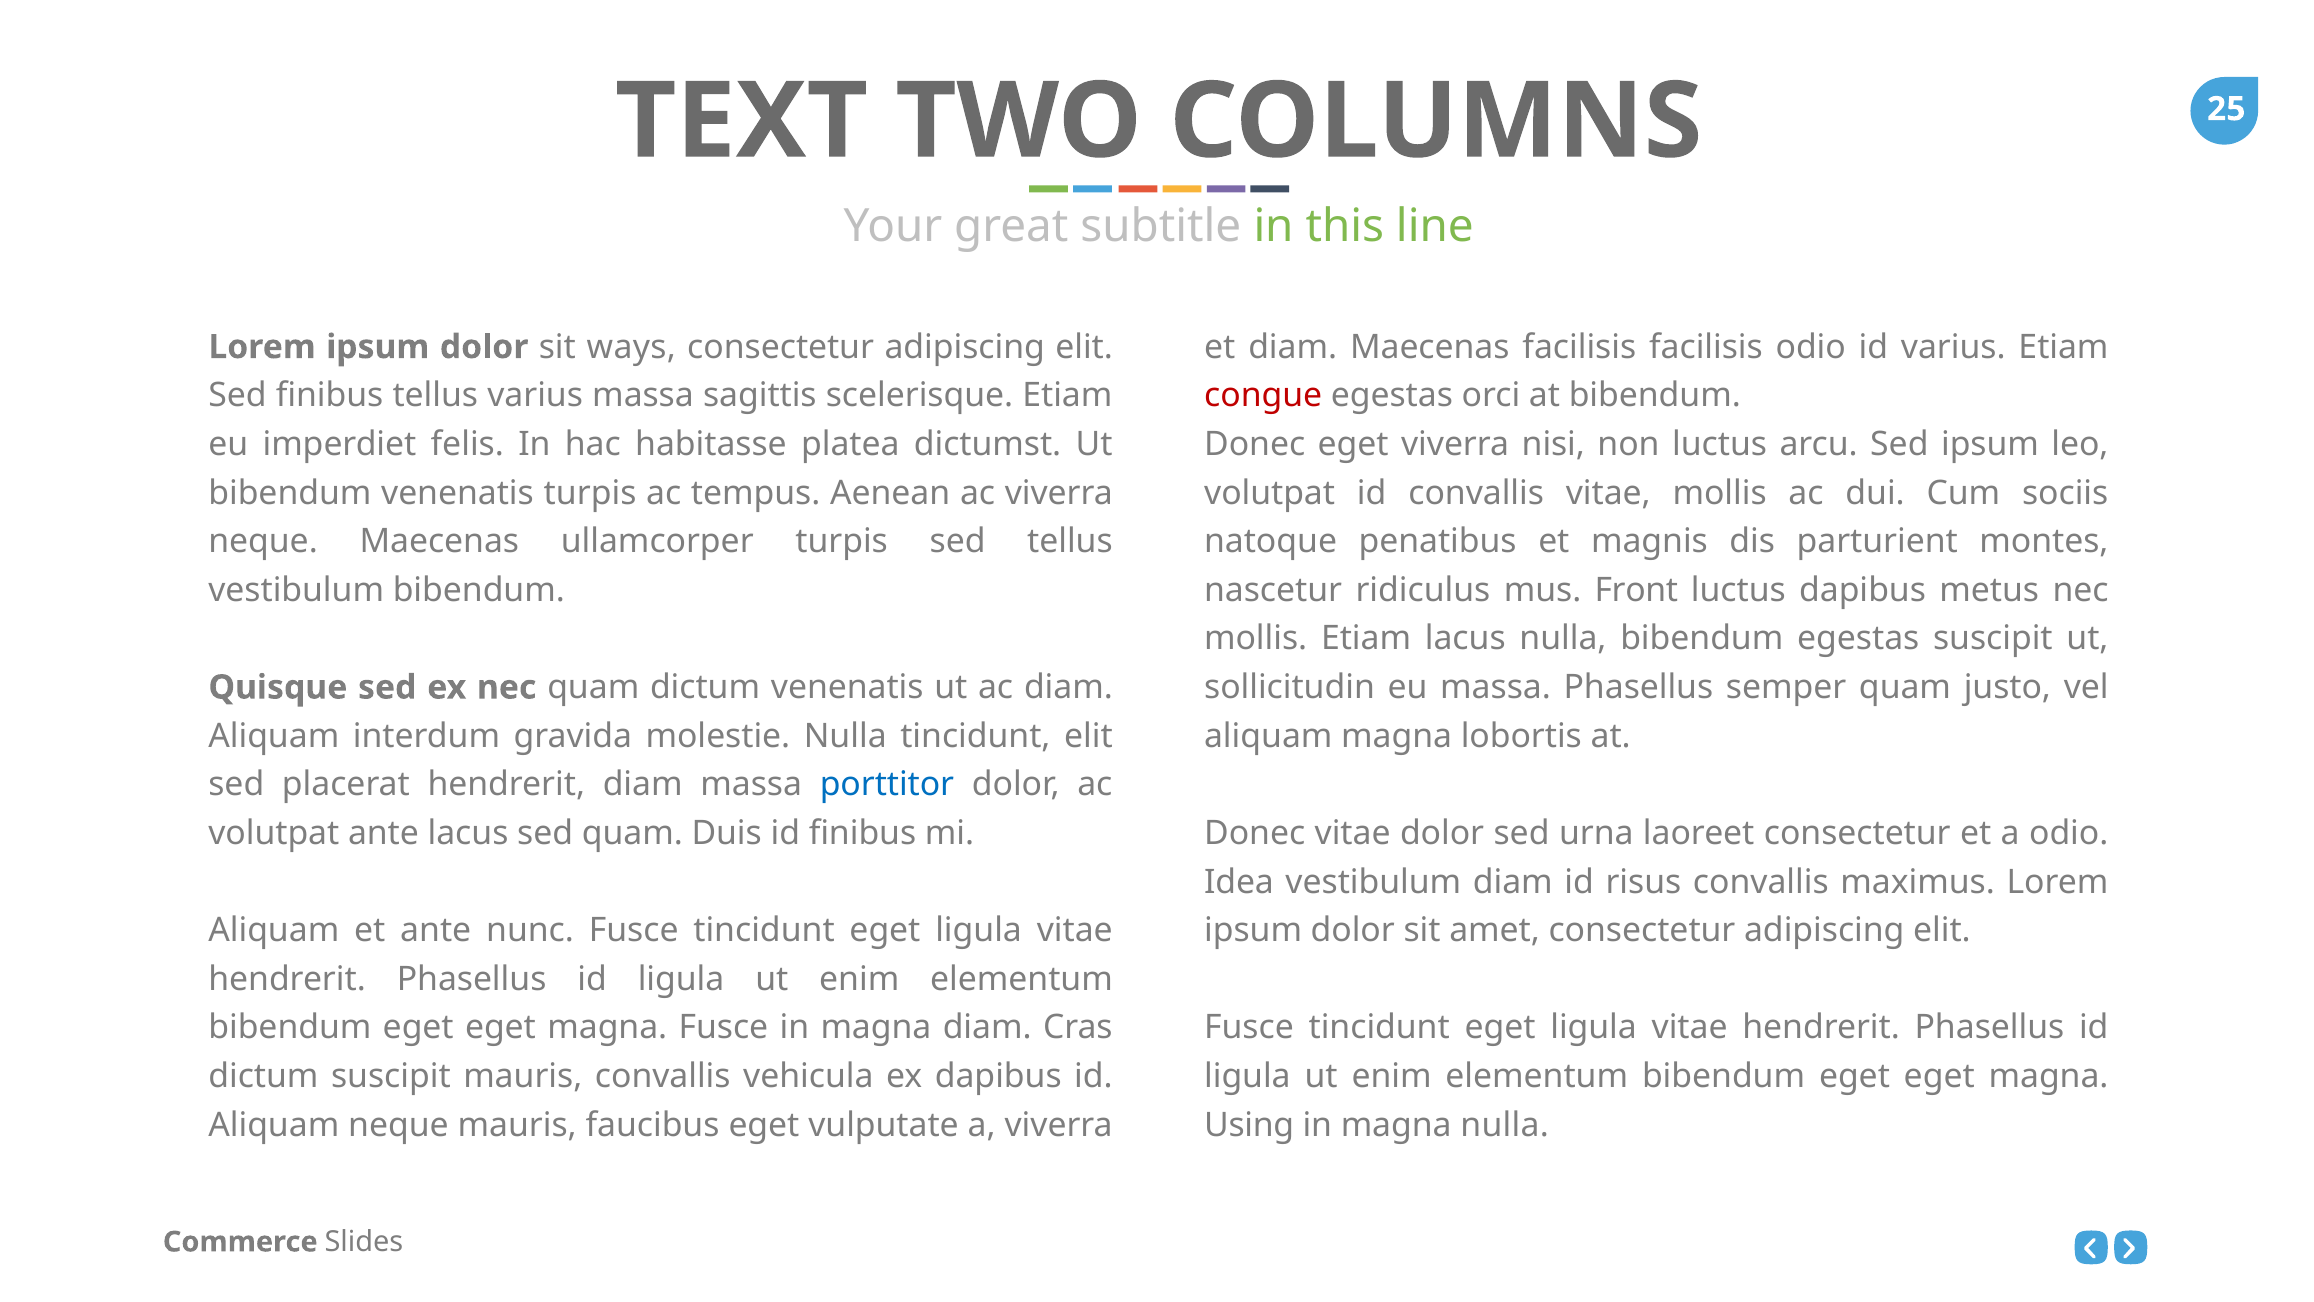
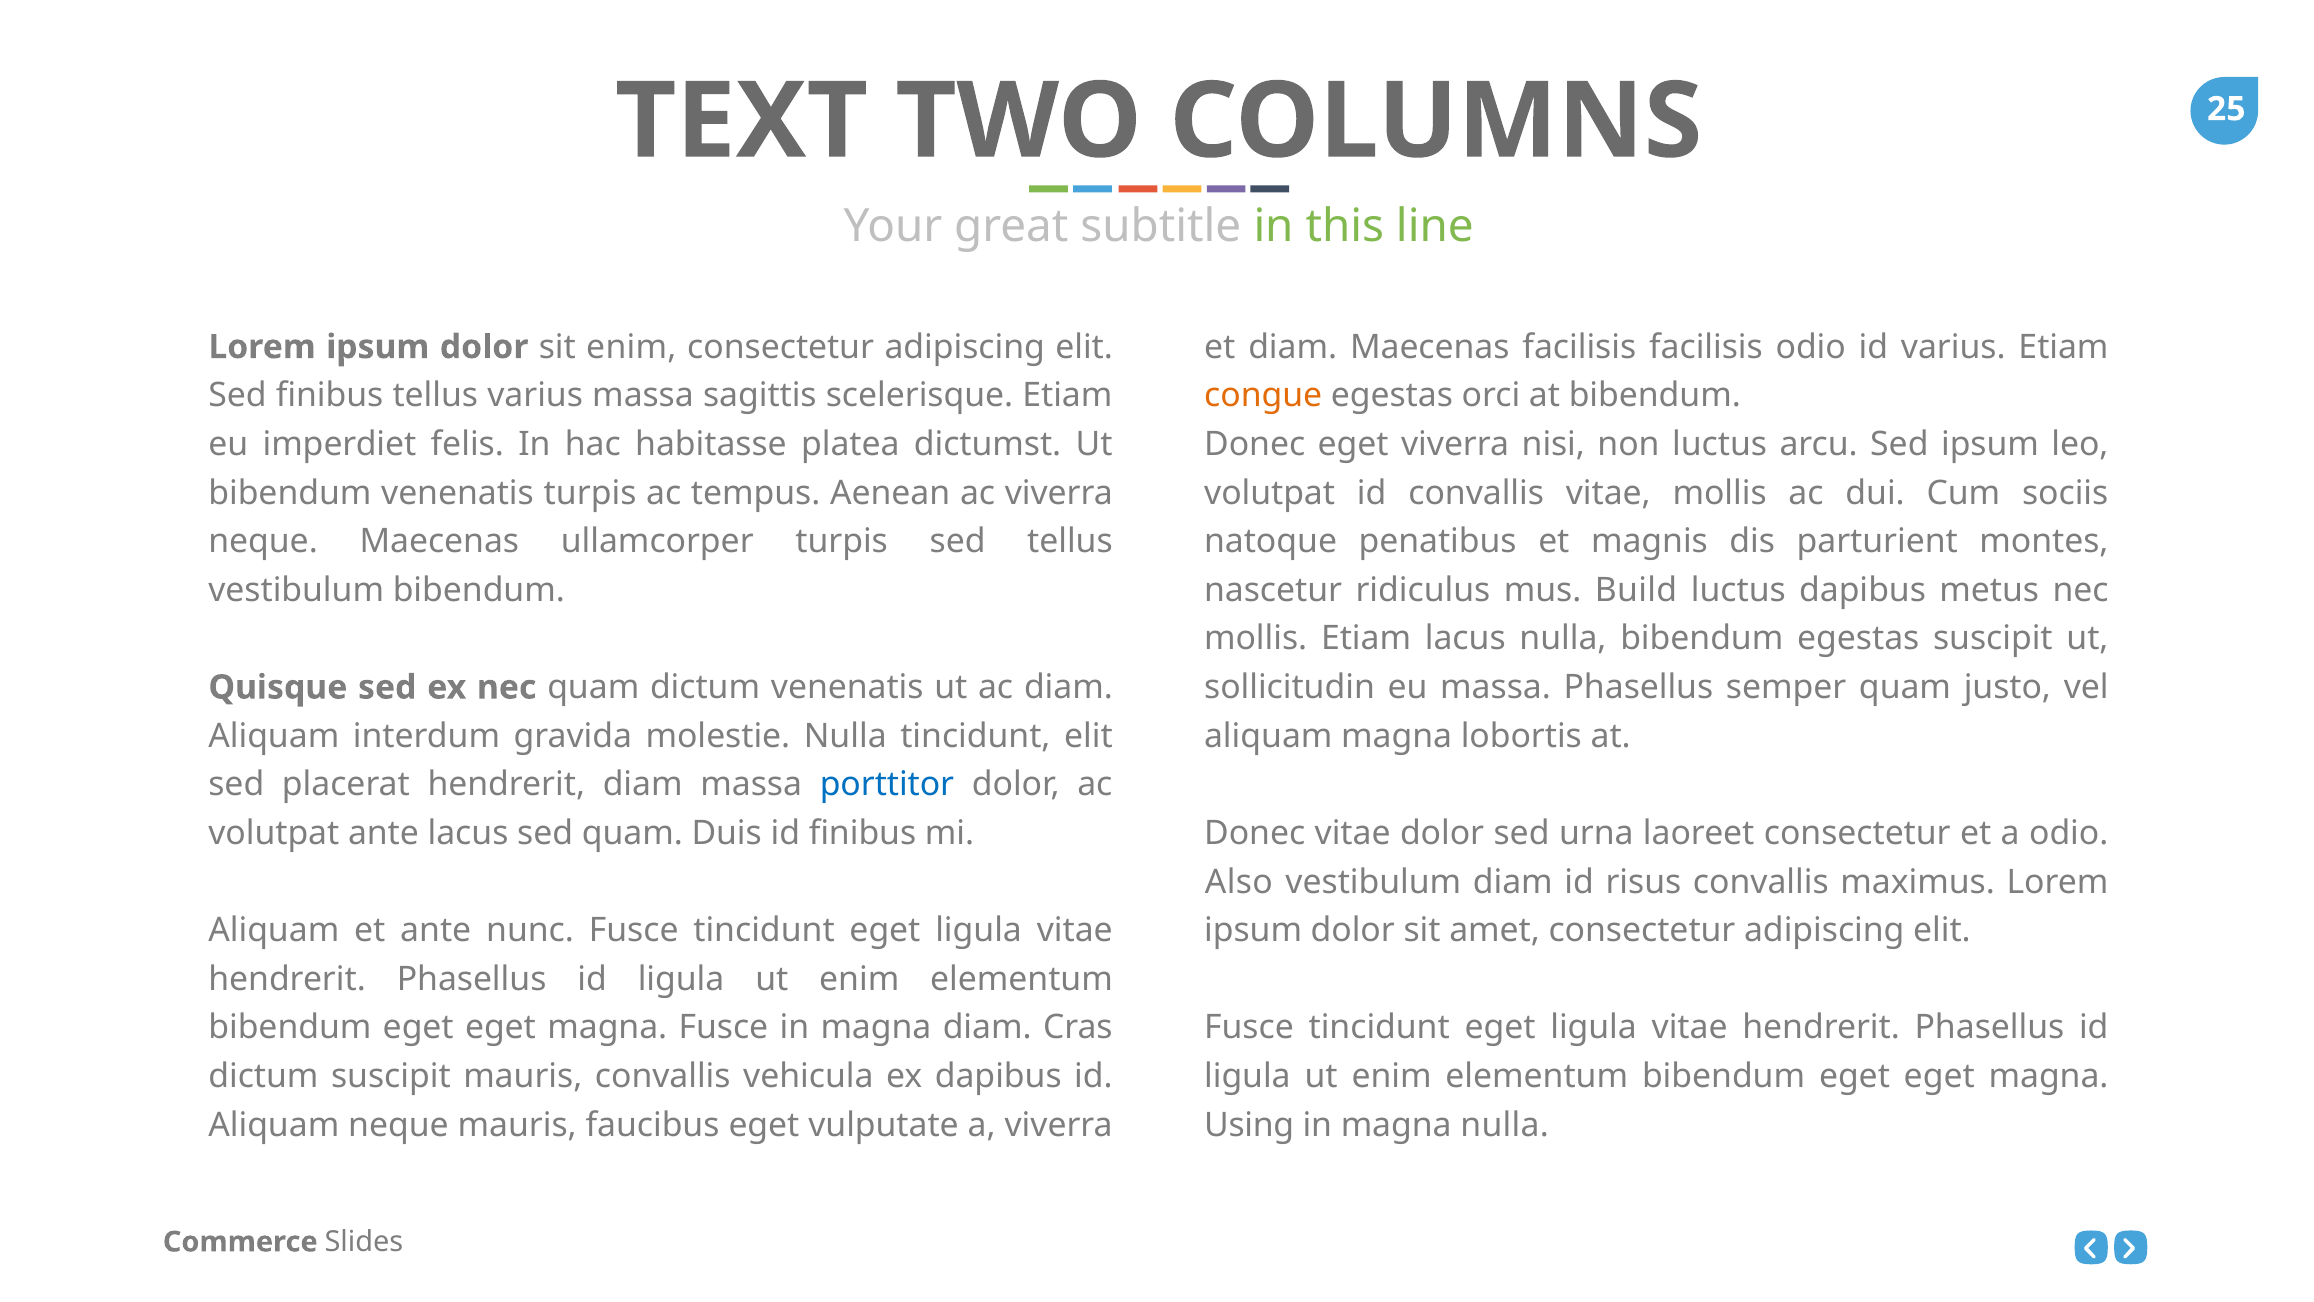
sit ways: ways -> enim (631, 347)
congue colour: red -> orange (1263, 396)
Front: Front -> Build (1636, 590)
Idea: Idea -> Also (1239, 882)
